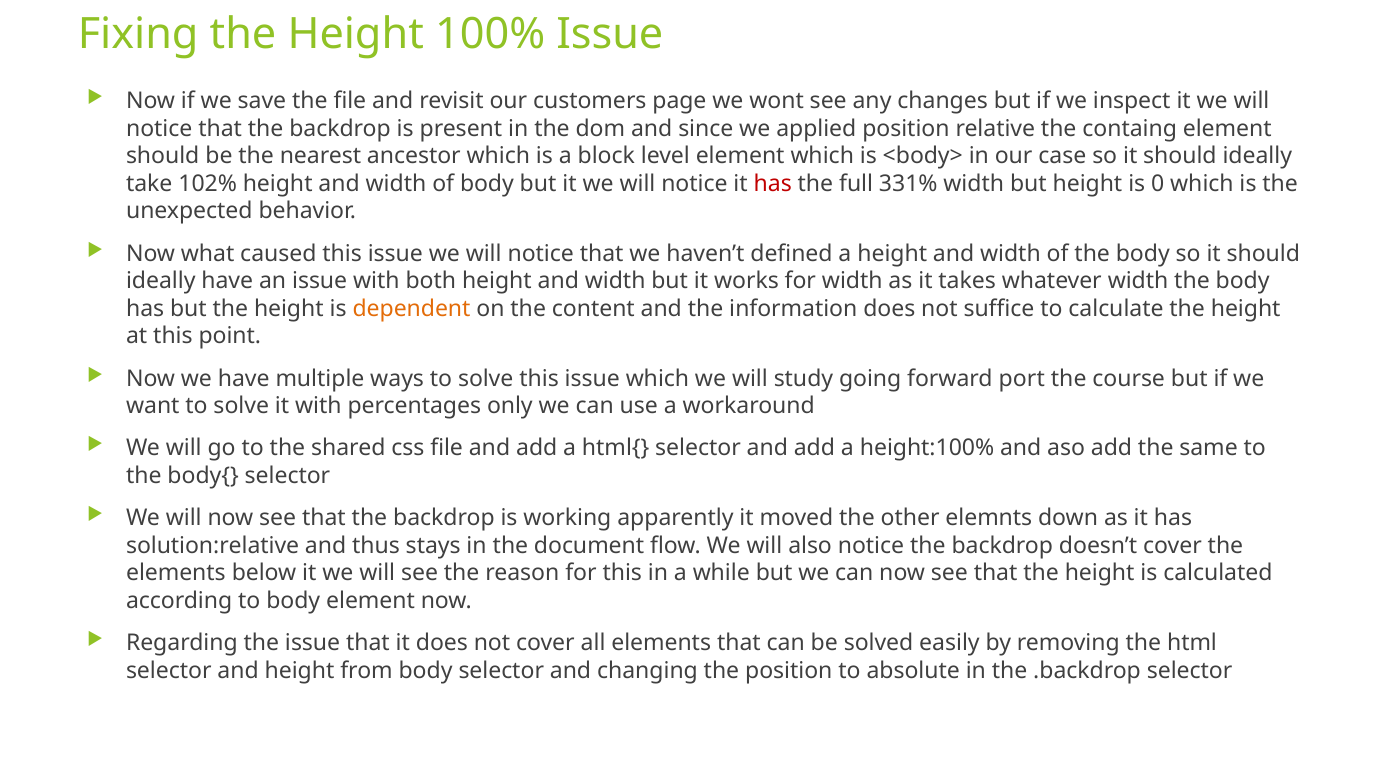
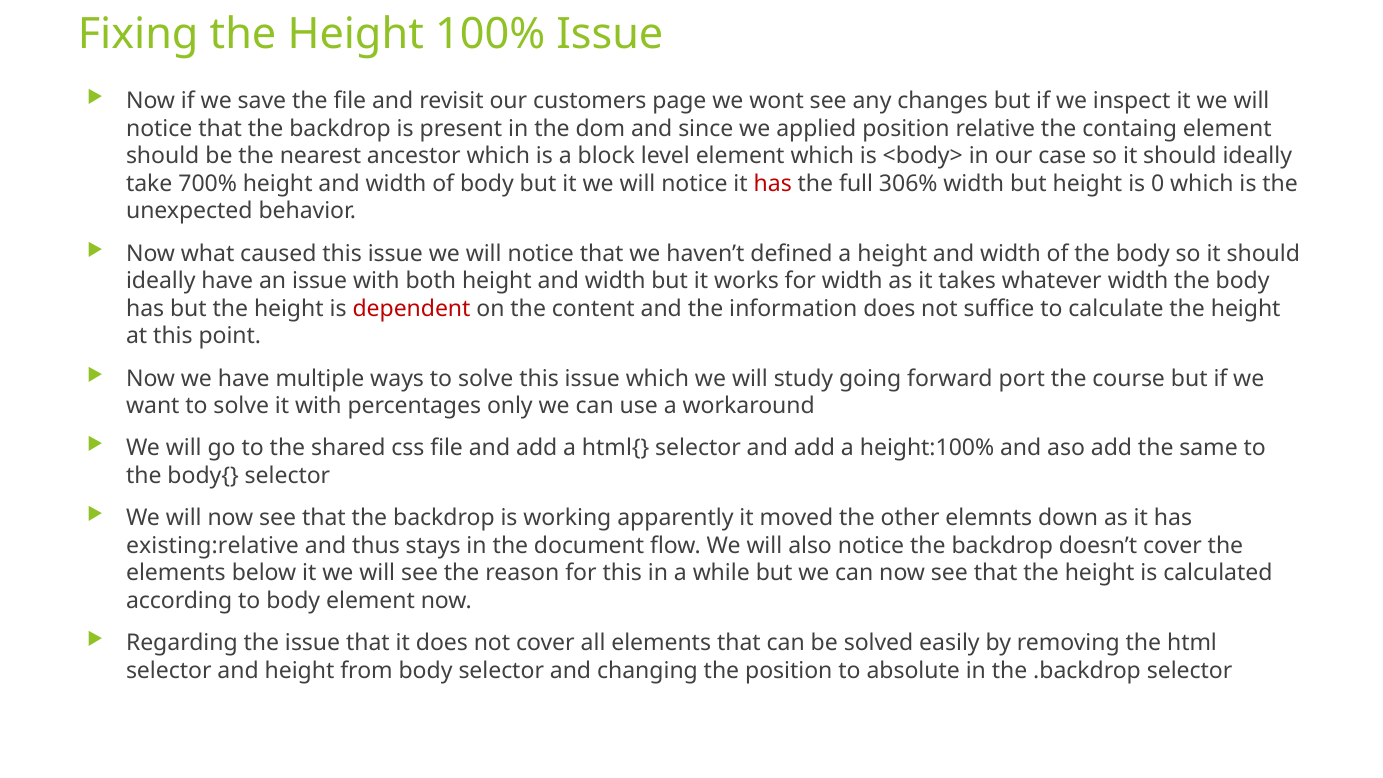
102%: 102% -> 700% (208, 184)
331%: 331% -> 306% (908, 184)
dependent colour: orange -> red (412, 309)
solution:relative: solution:relative -> existing:relative (213, 545)
